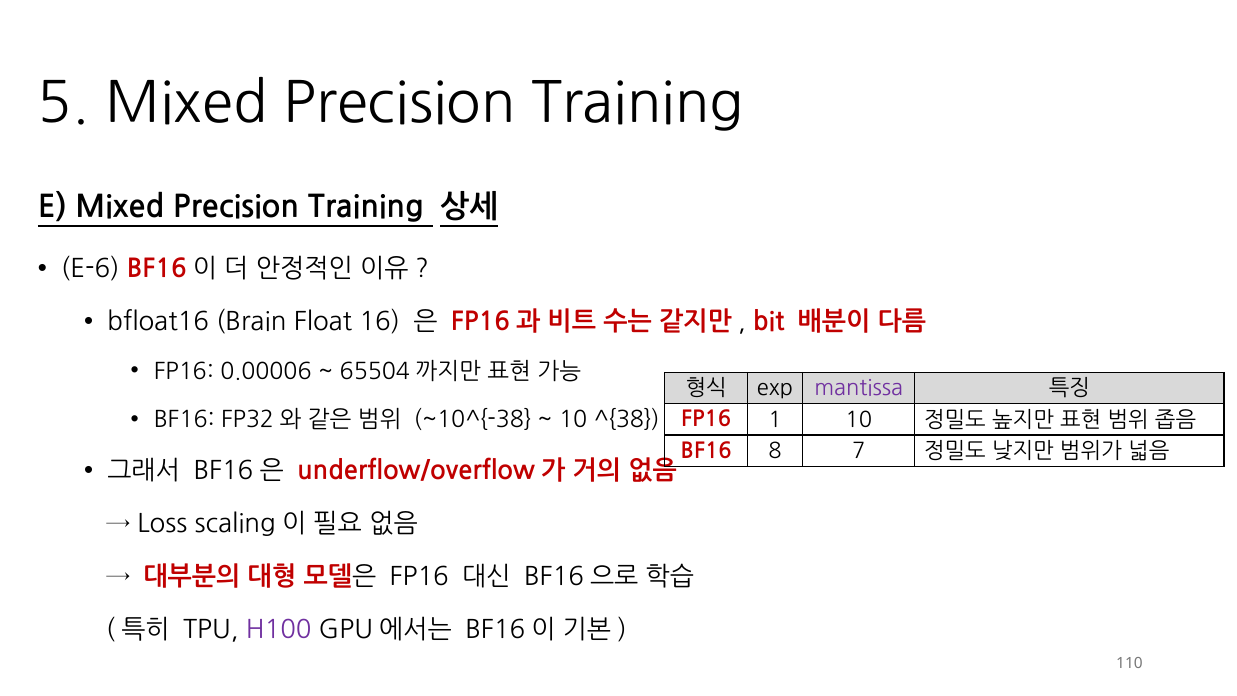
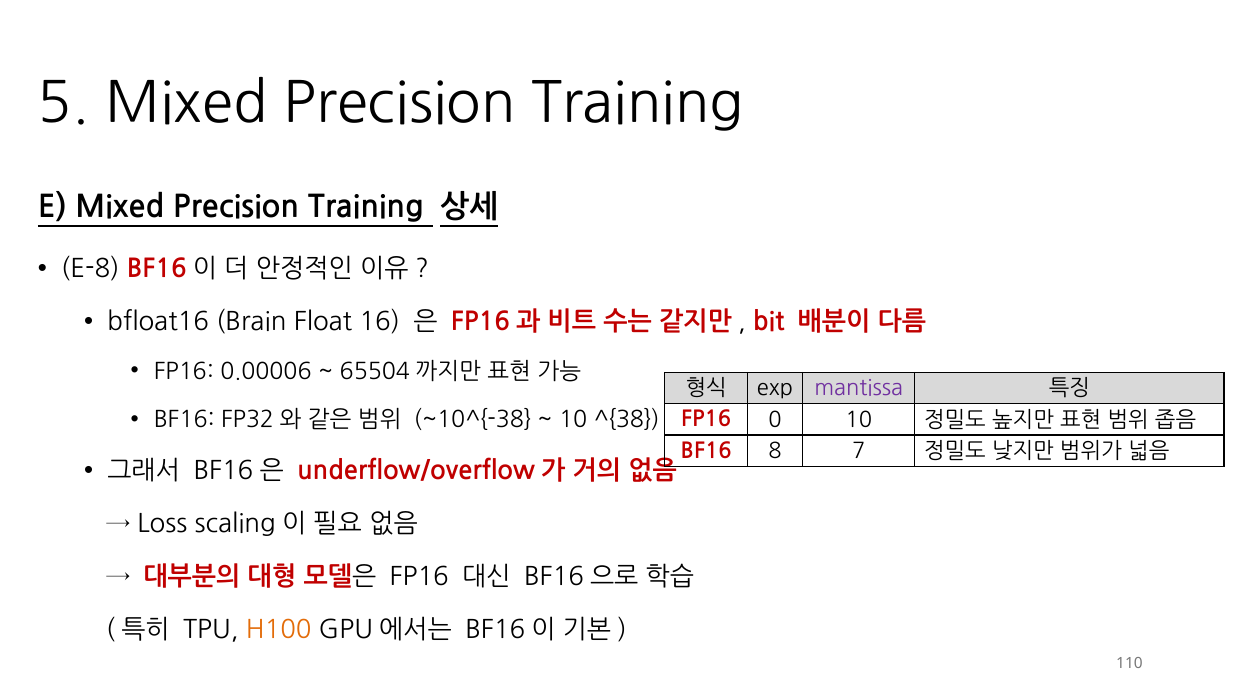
E-6: E-6 -> E-8 (90, 269)
1: 1 -> 0 (775, 420)
H100 colour: purple -> orange (279, 630)
